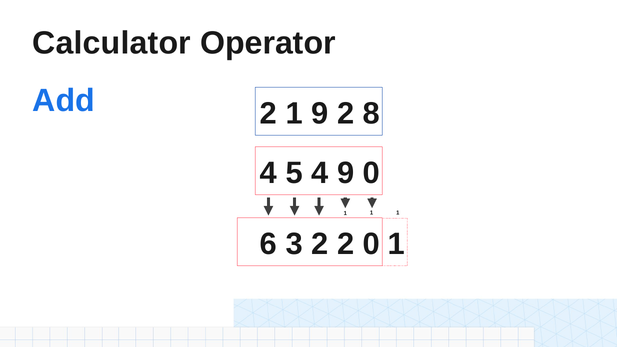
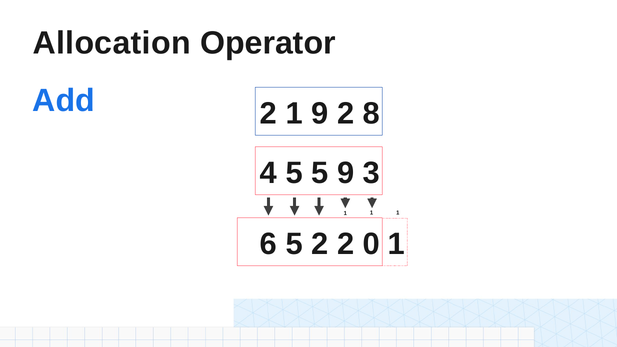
Calculator: Calculator -> Allocation (112, 43)
5 4: 4 -> 5 (320, 173)
9 0: 0 -> 3 (371, 173)
6 3: 3 -> 5 (294, 244)
